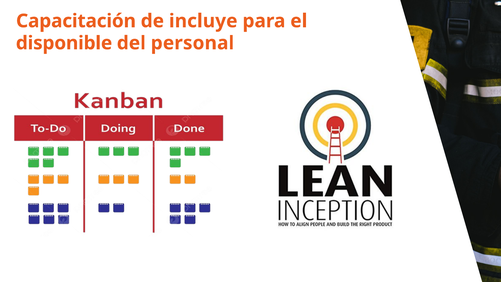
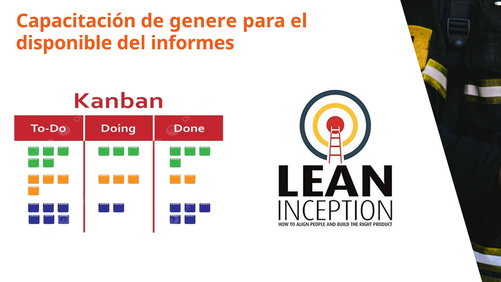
incluye: incluye -> genere (203, 21)
personal: personal -> informes (193, 43)
